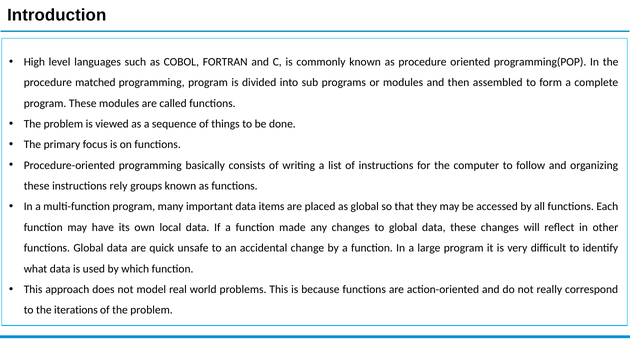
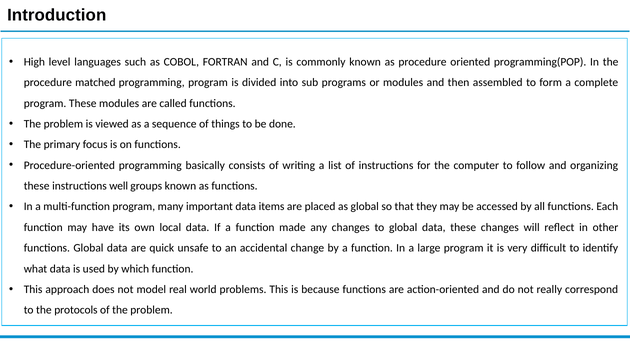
rely: rely -> well (119, 186)
iterations: iterations -> protocols (76, 310)
